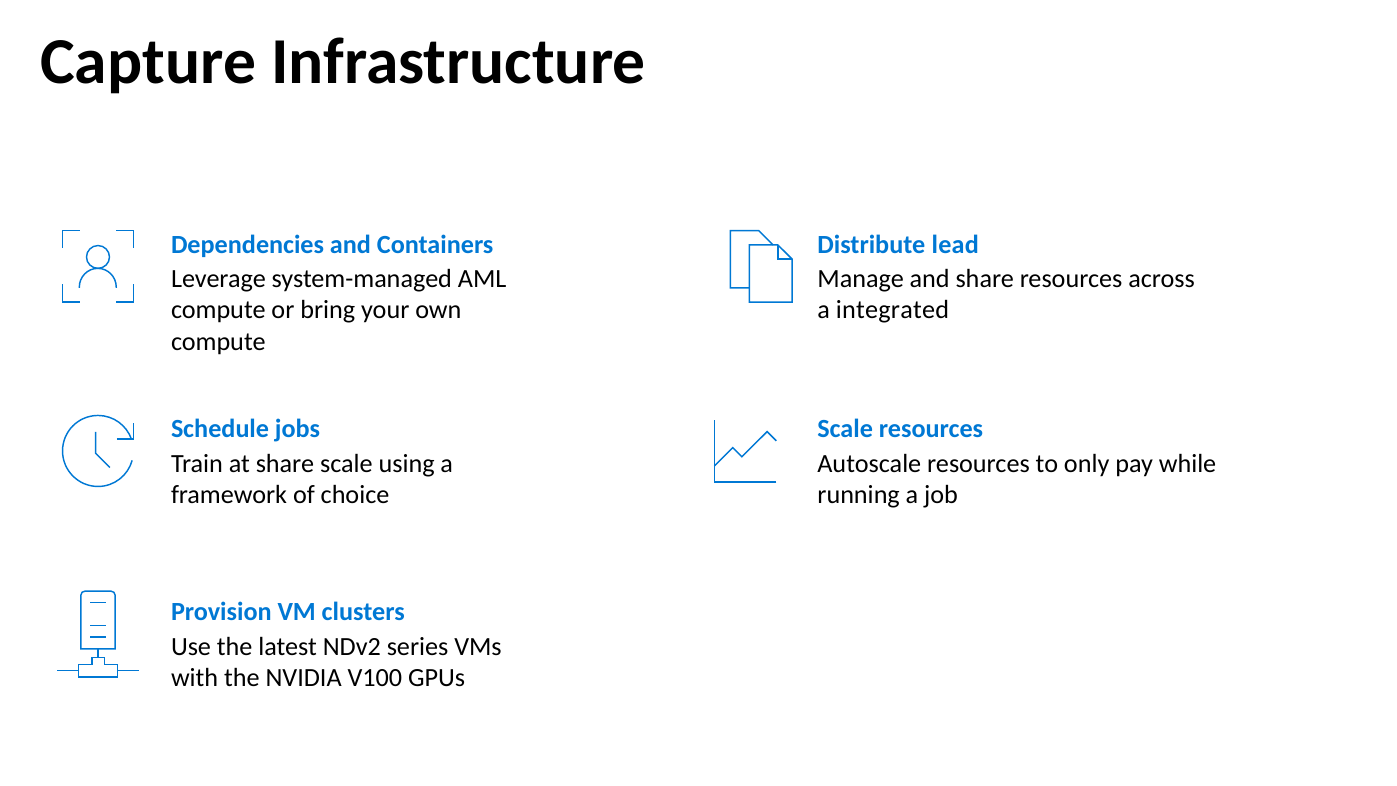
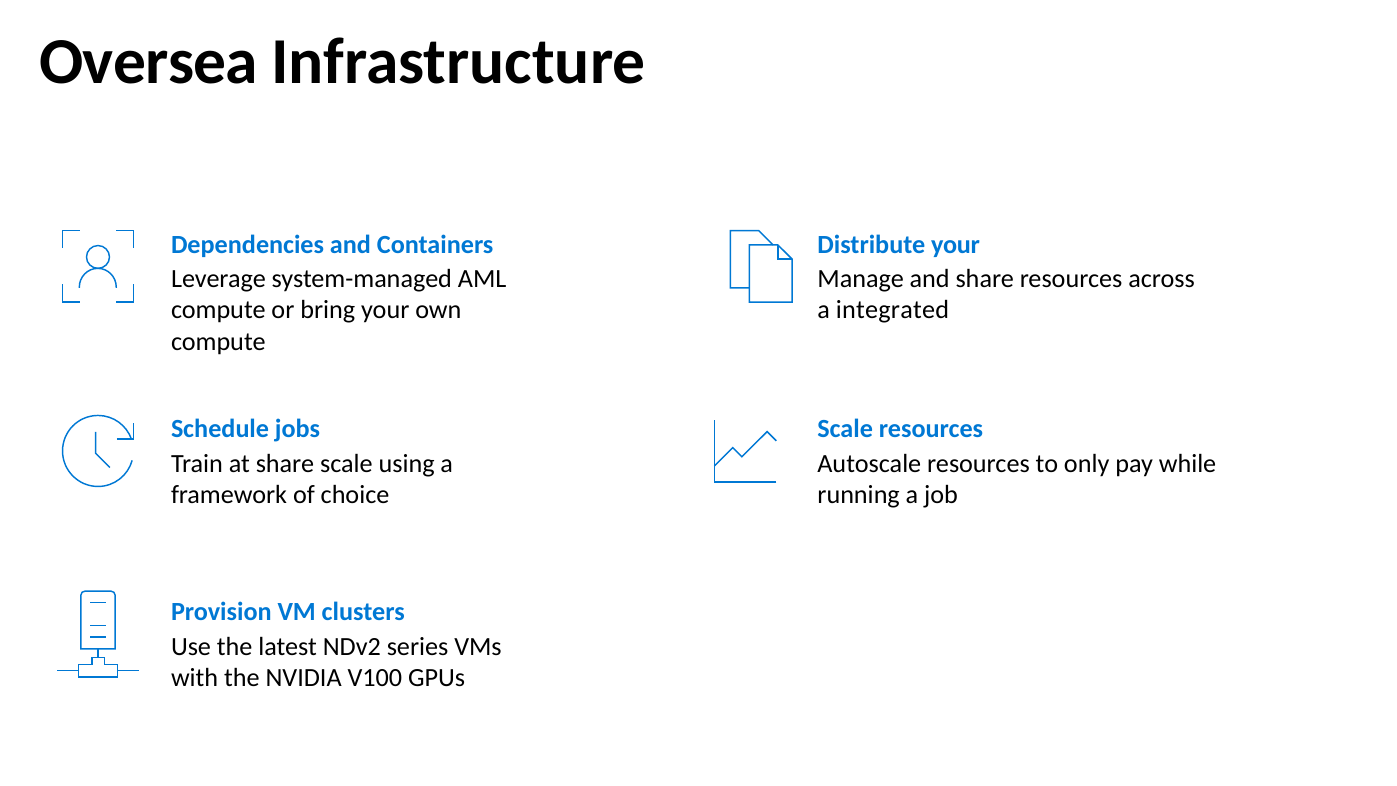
Capture: Capture -> Oversea (149, 62)
Distribute lead: lead -> your (956, 244)
